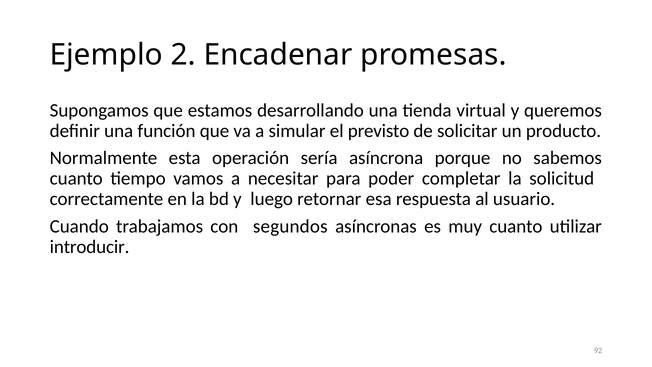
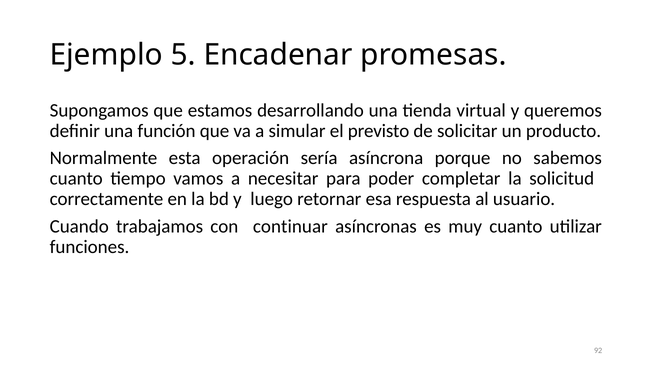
2: 2 -> 5 (183, 55)
segundos: segundos -> continuar (290, 226)
introducir: introducir -> funciones (90, 247)
